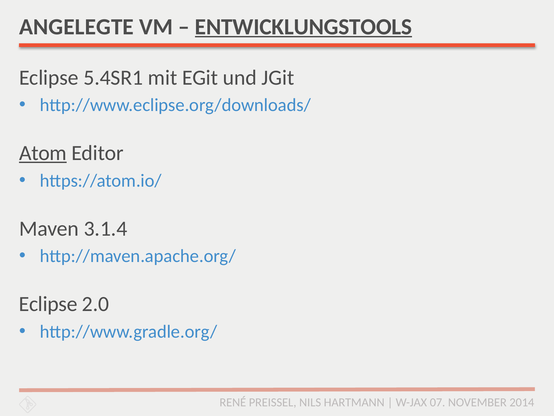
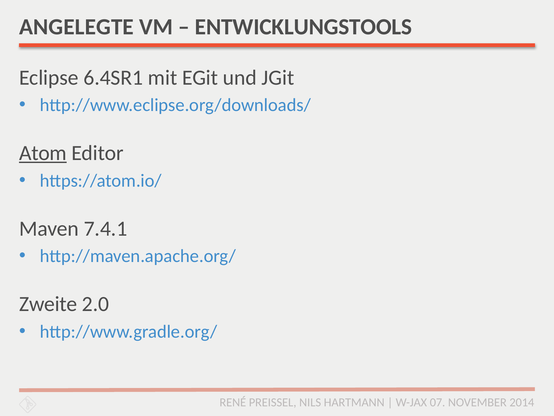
ENTWICKLUNGSTOOLS underline: present -> none (304, 27)
5.4SR1: 5.4SR1 -> 6.4SR1 (113, 78)
3.1.4: 3.1.4 -> 7.4.1 (105, 228)
Eclipse: Eclipse -> Zweite (48, 304)
